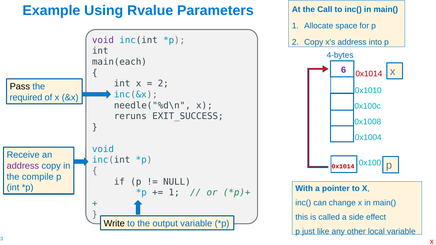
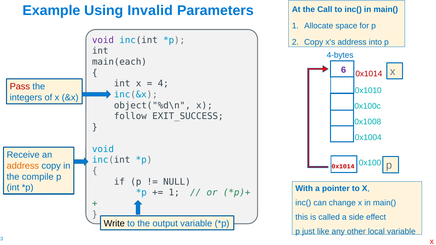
Rvalue: Rvalue -> Invalid (150, 11)
2: 2 -> 4 (163, 84)
Pass colour: black -> red (20, 87)
required: required -> integers (26, 98)
needle("%d\n: needle("%d\n -> object("%d\n (152, 106)
reruns: reruns -> follow (130, 116)
address colour: purple -> orange (23, 166)
